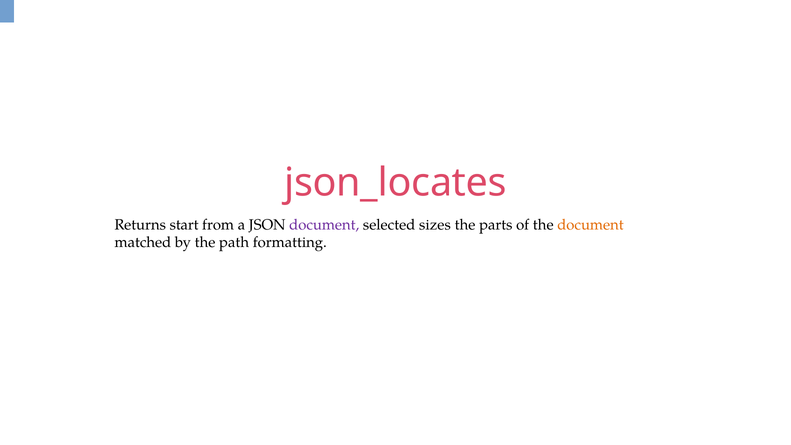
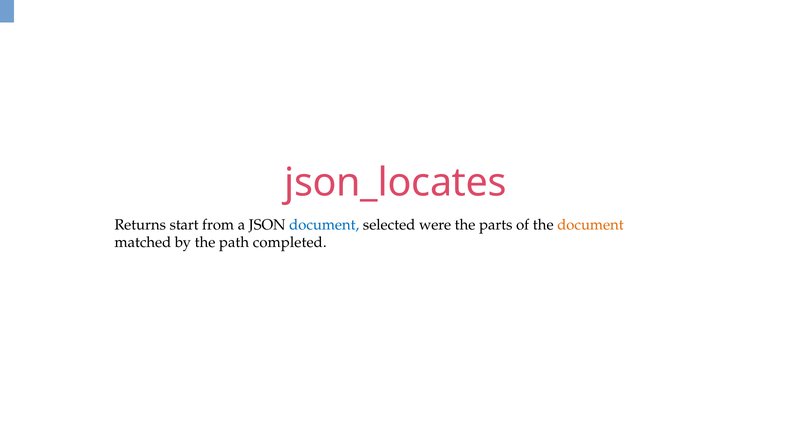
document colour: purple -> blue (324, 225)
sizes: sizes -> were (435, 225)
formatting: formatting -> completed (290, 243)
